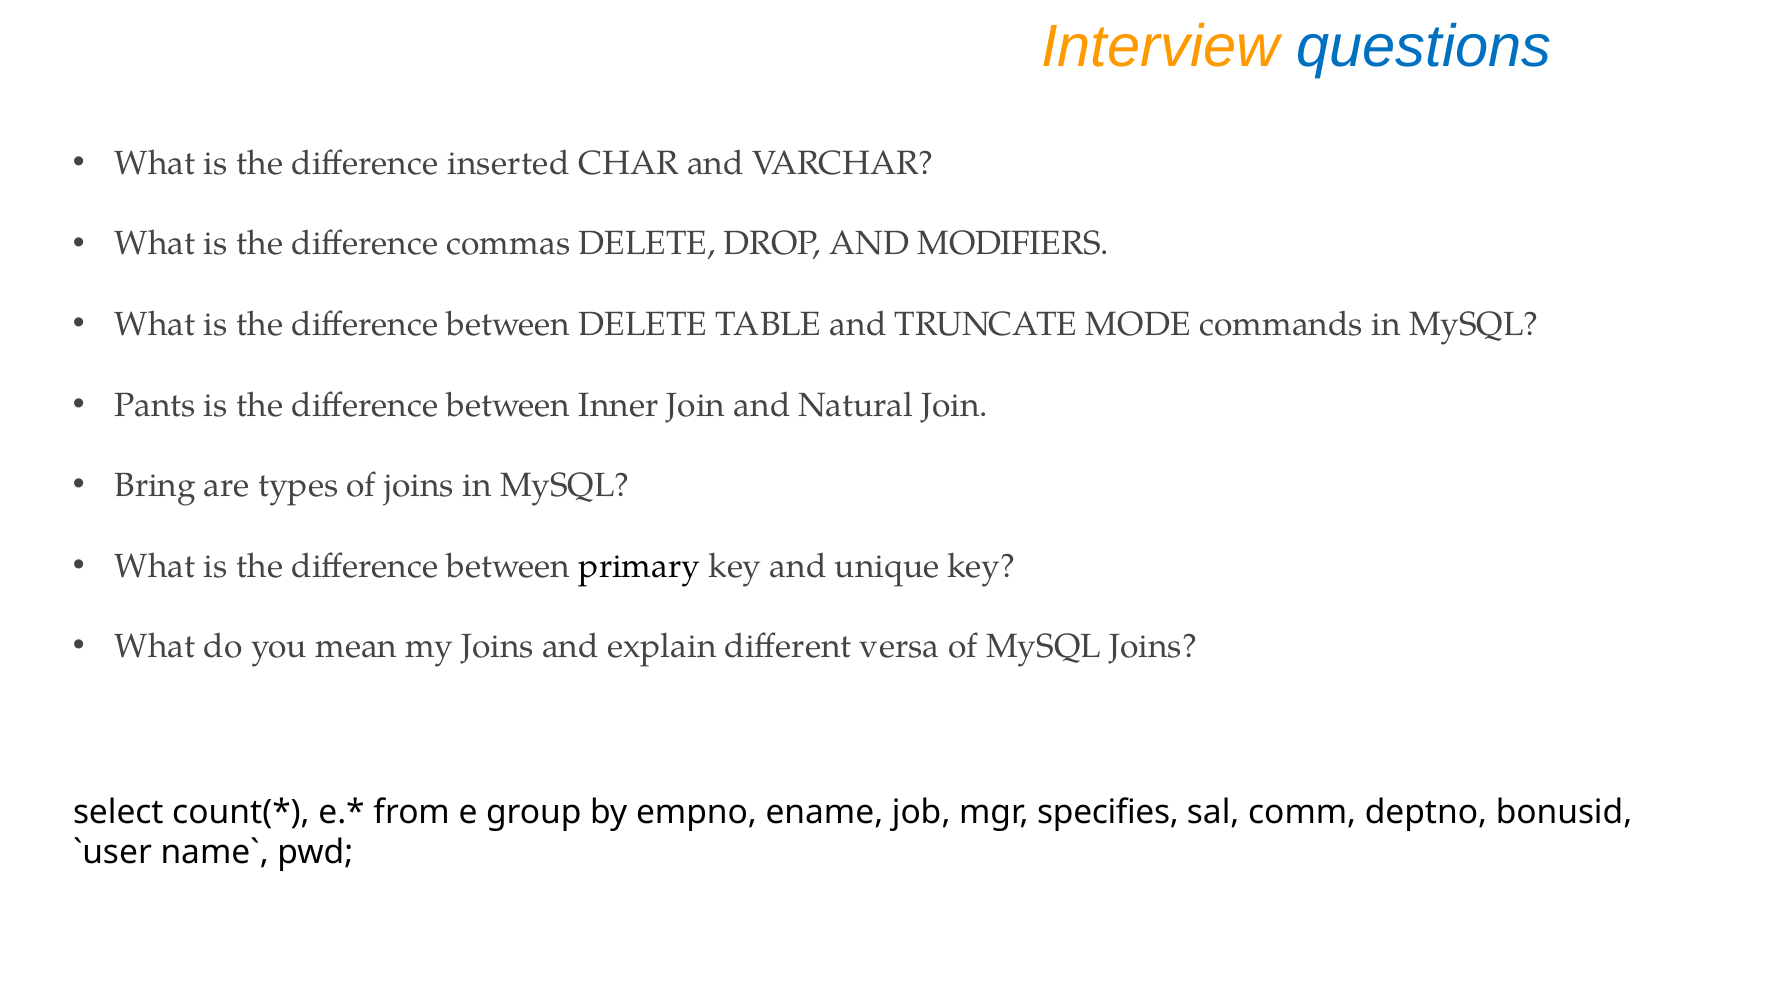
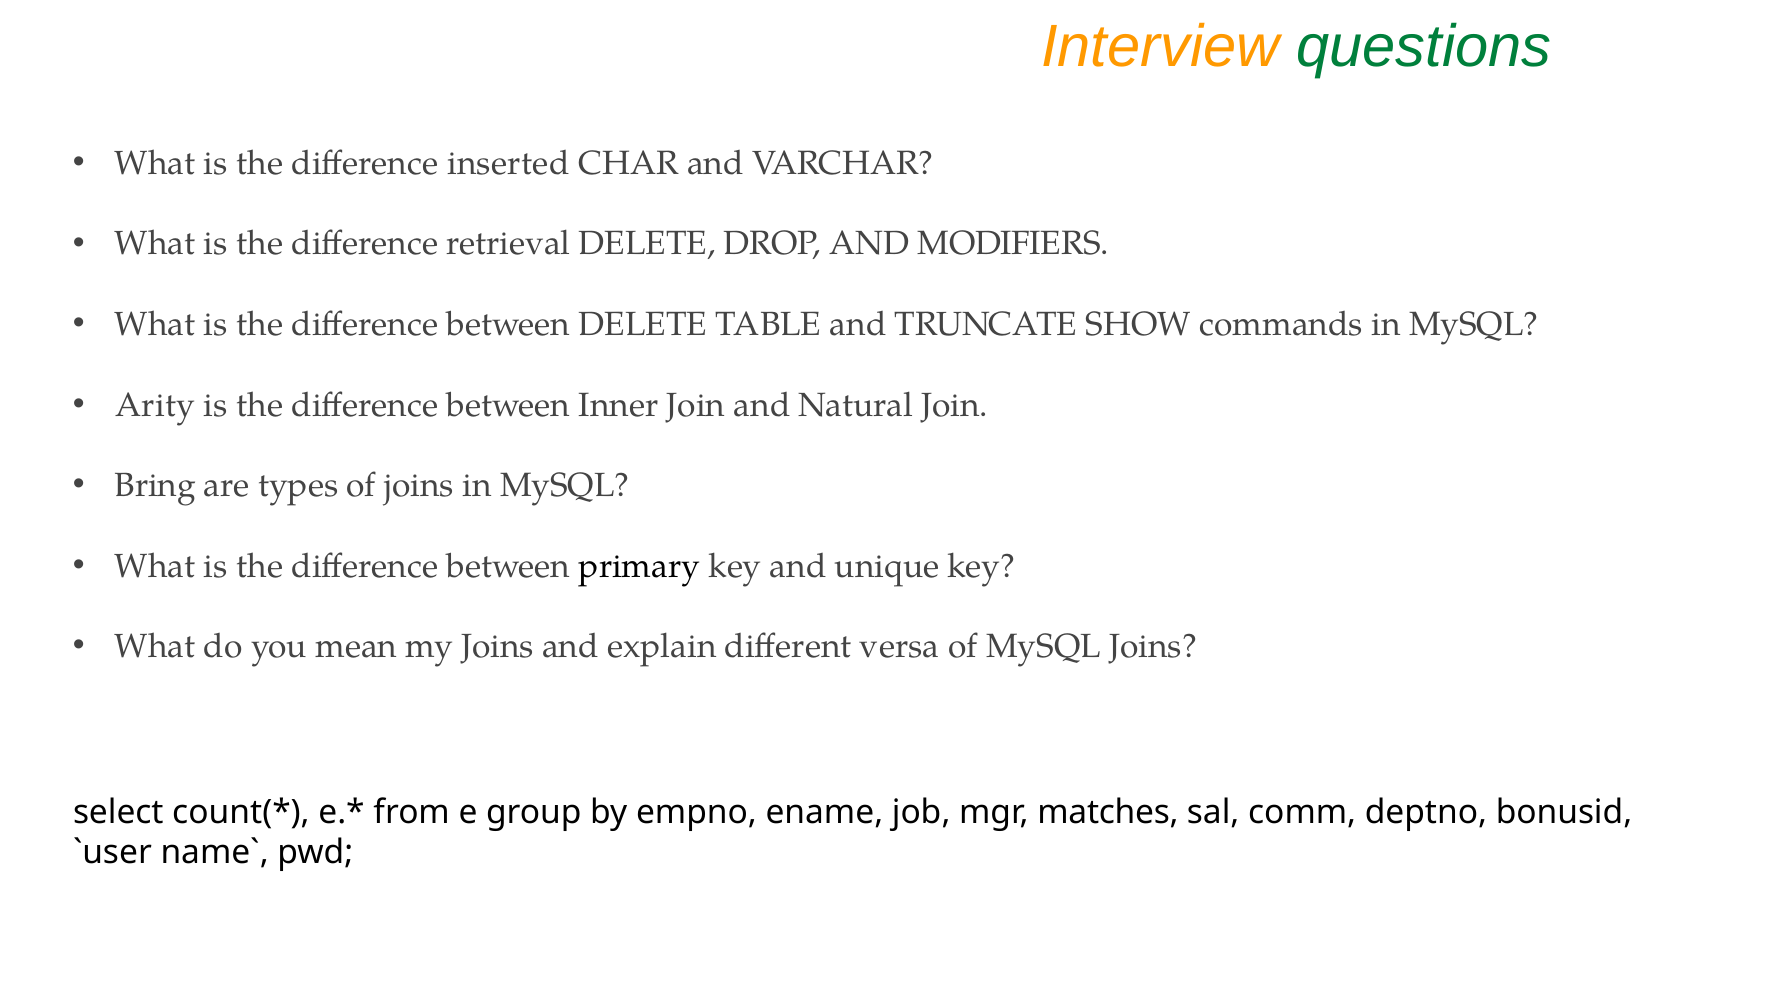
questions colour: blue -> green (1424, 47)
commas: commas -> retrieval (509, 244)
MODE: MODE -> SHOW (1138, 324)
Pants: Pants -> Arity (155, 405)
specifies: specifies -> matches (1108, 812)
